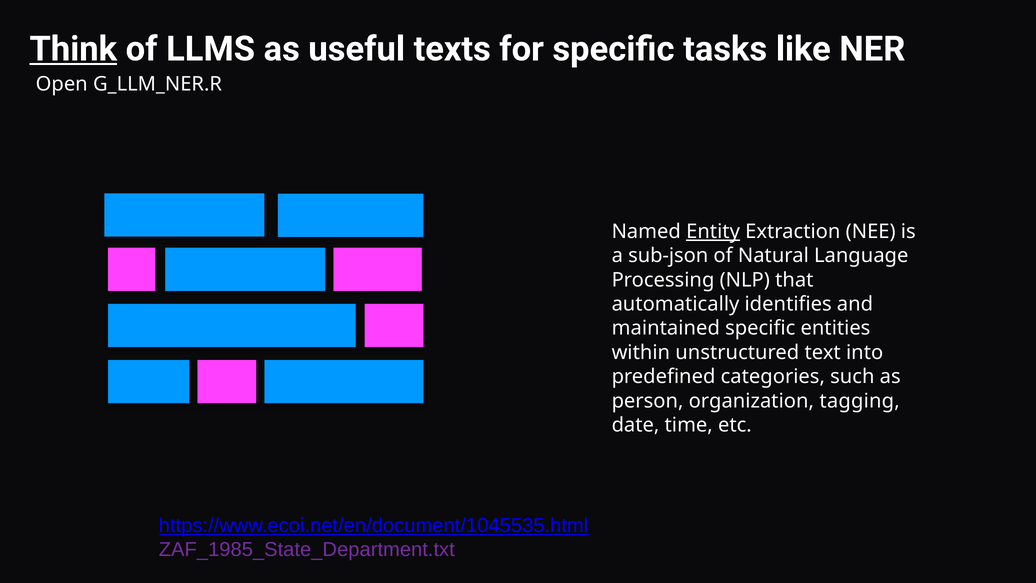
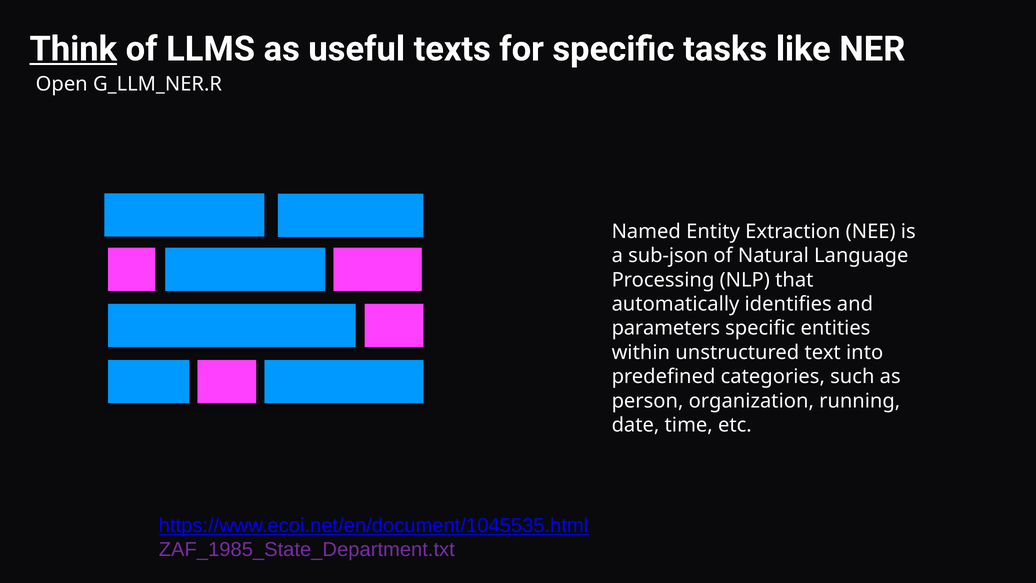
Entity underline: present -> none (713, 231)
maintained: maintained -> parameters (666, 328)
tagging: tagging -> running (860, 401)
